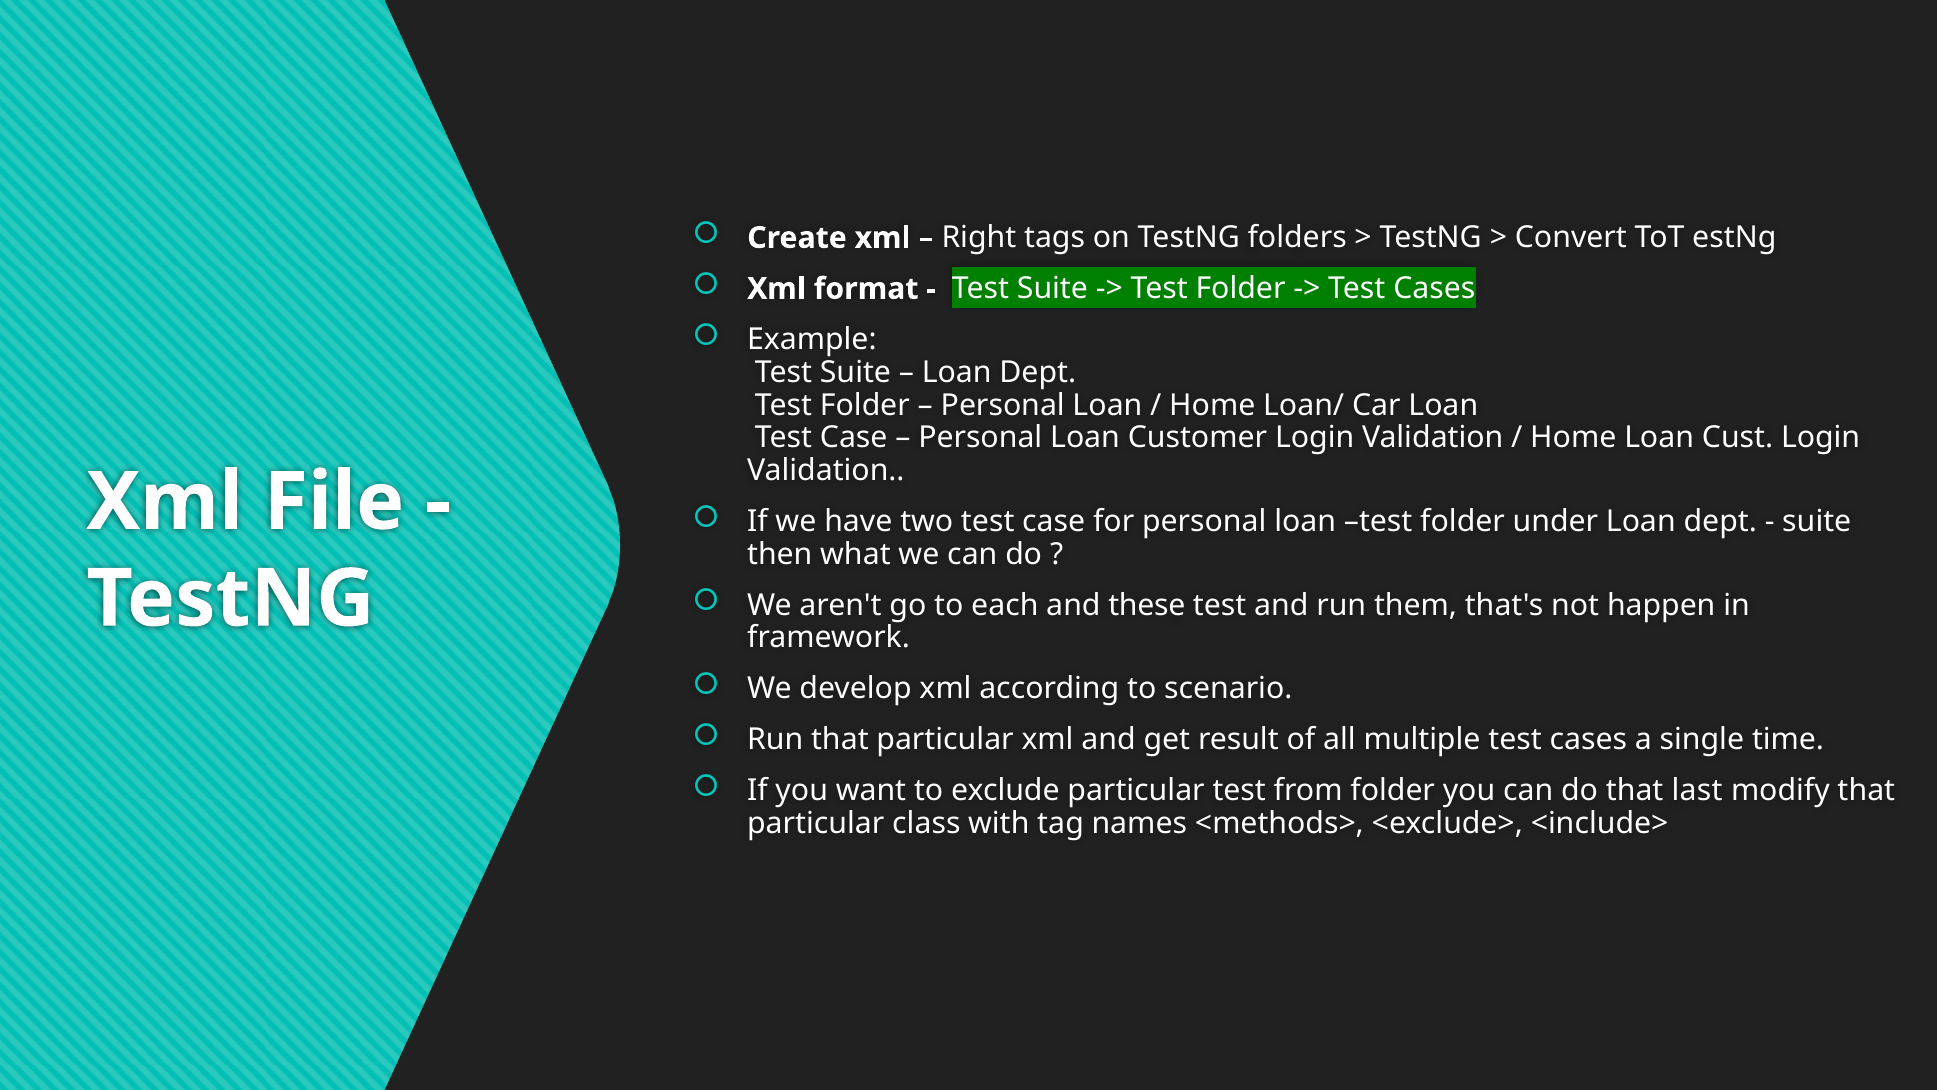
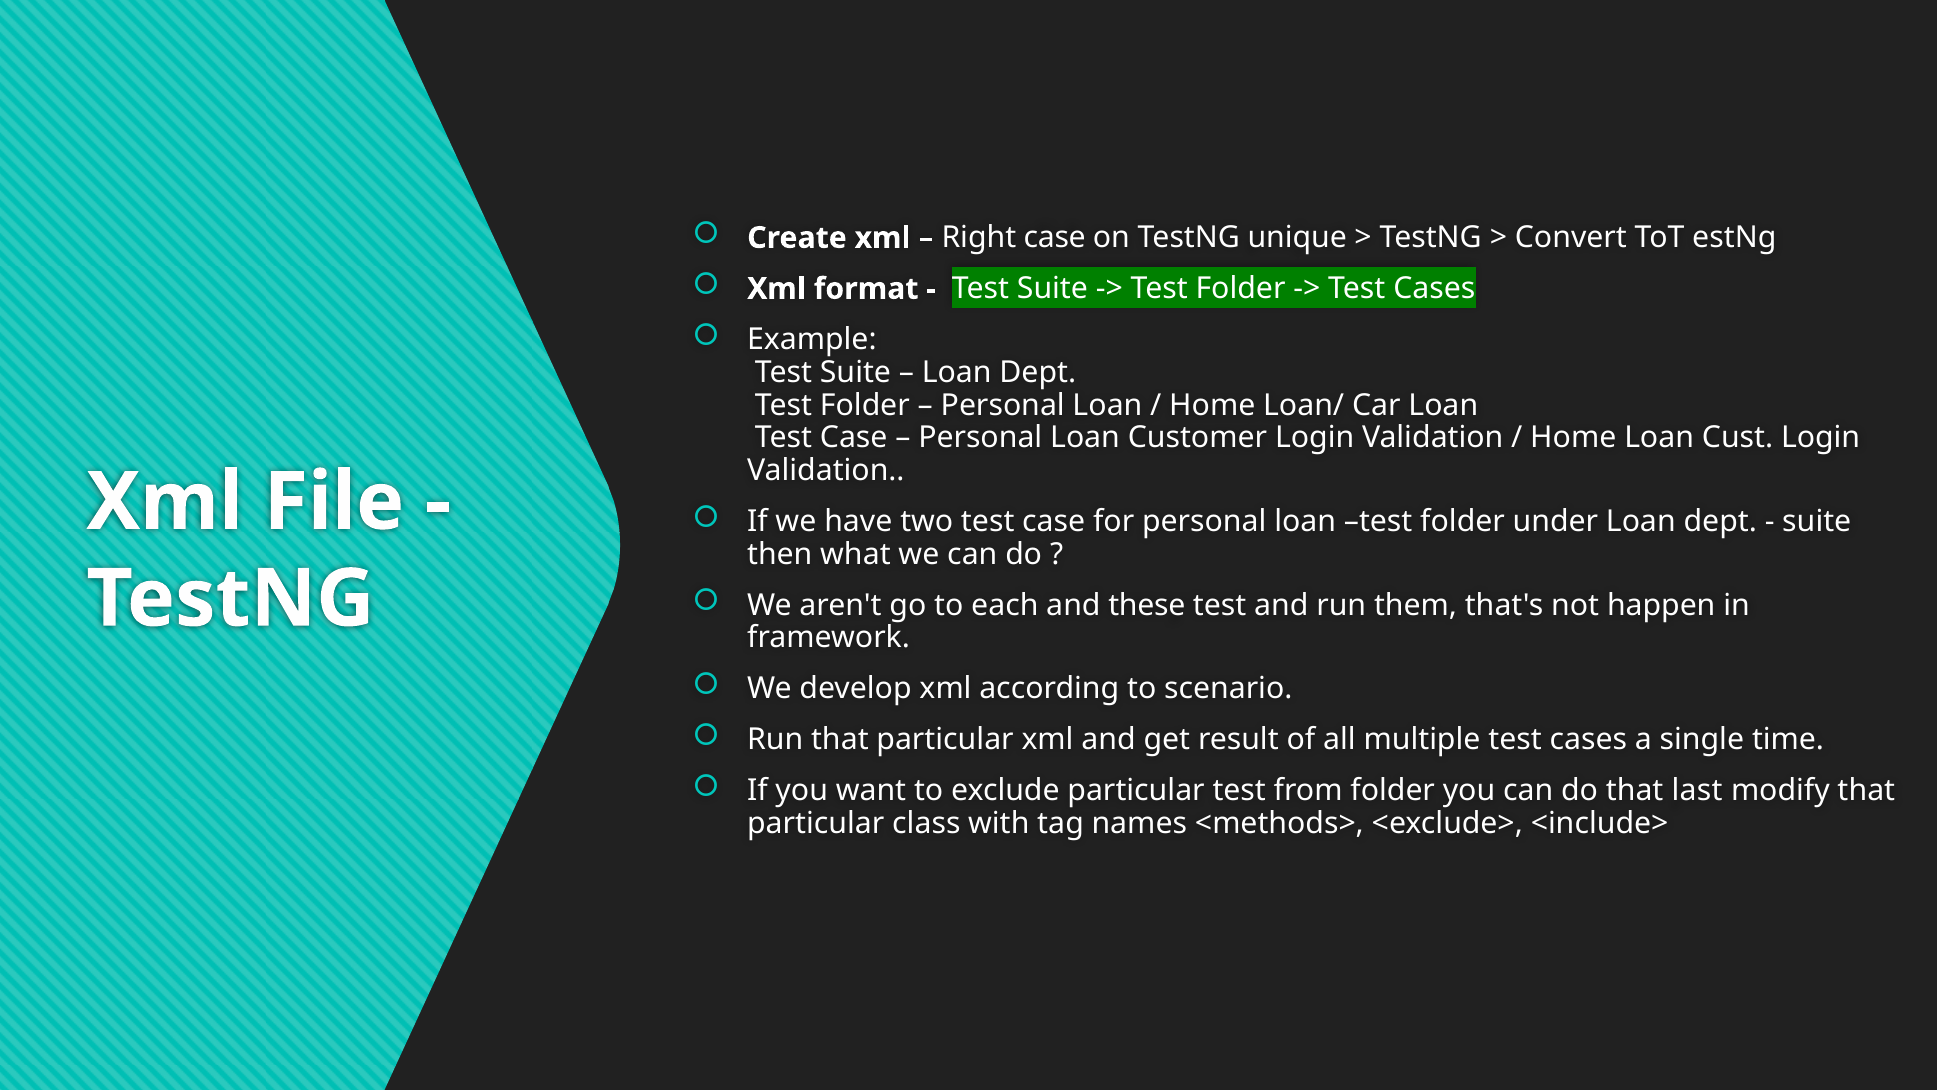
Right tags: tags -> case (1055, 238)
folders: folders -> unique (1297, 238)
